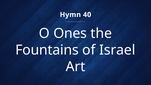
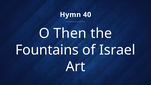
Ones: Ones -> Then (70, 33)
